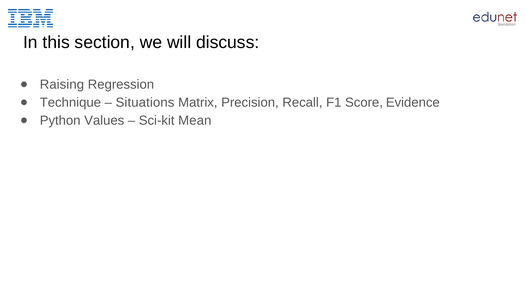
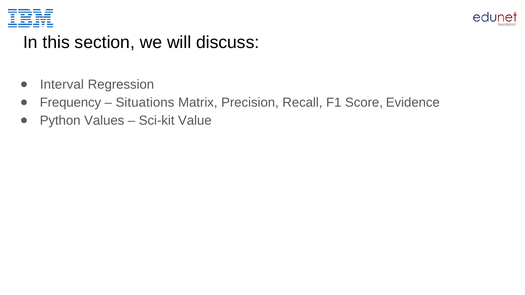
Raising: Raising -> Interval (62, 85)
Technique: Technique -> Frequency (70, 103)
Mean: Mean -> Value (195, 121)
